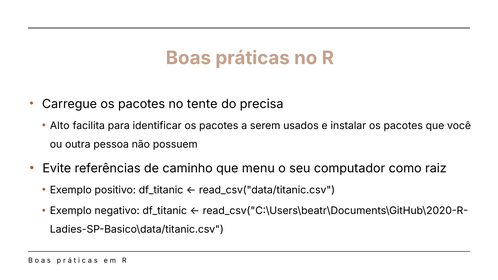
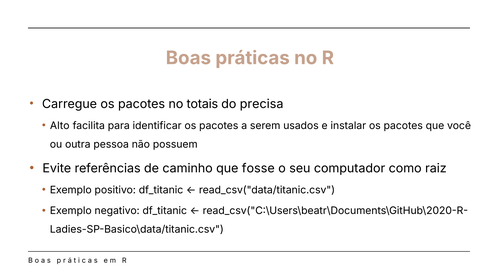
tente: tente -> totais (202, 104)
menu: menu -> fosse (258, 168)
